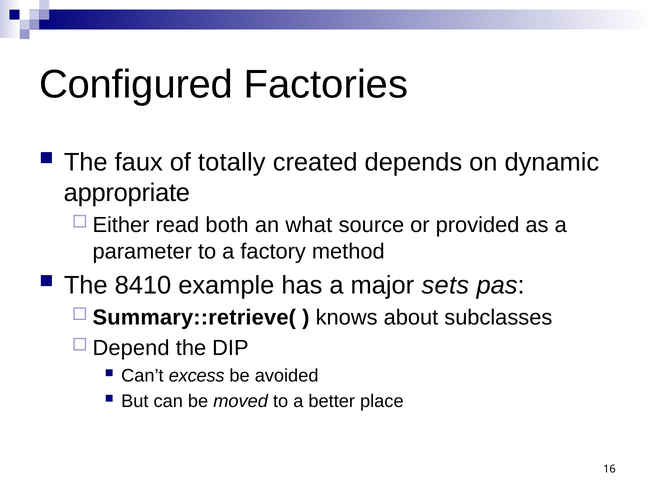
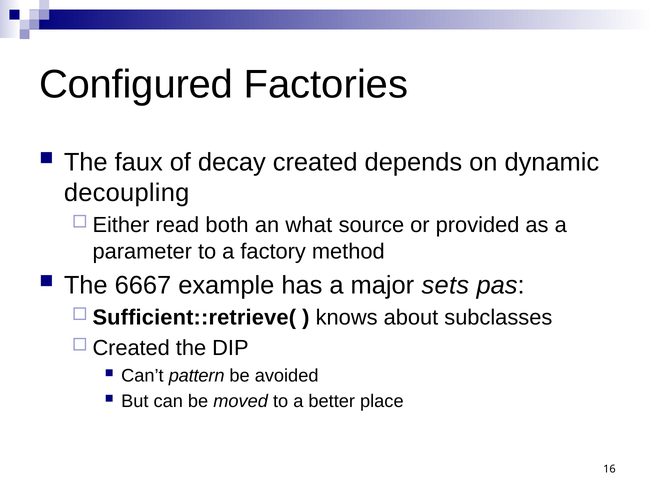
totally: totally -> decay (232, 162)
appropriate: appropriate -> decoupling (127, 193)
8410: 8410 -> 6667 (143, 285)
Summary::retrieve(: Summary::retrieve( -> Sufficient::retrieve( (194, 318)
Depend: Depend -> Created (131, 348)
excess: excess -> pattern (197, 376)
